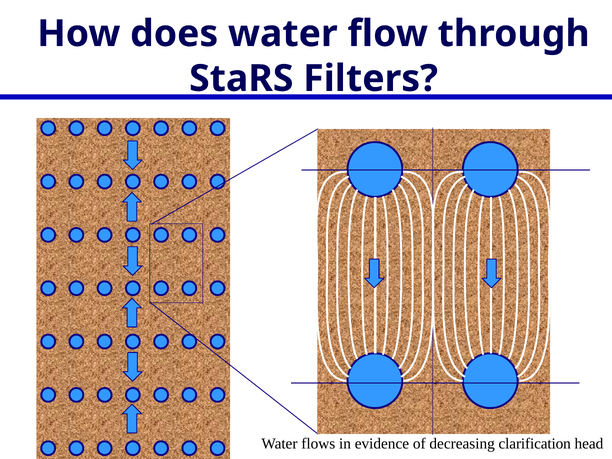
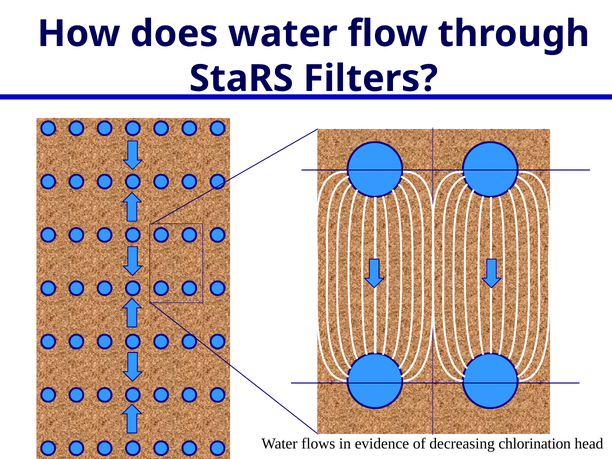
clarification: clarification -> chlorination (535, 444)
